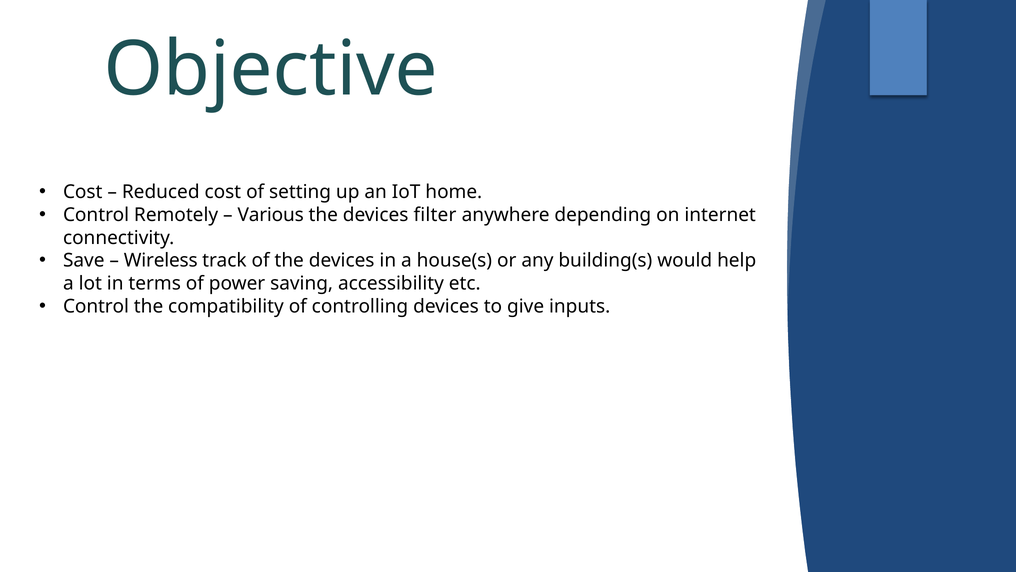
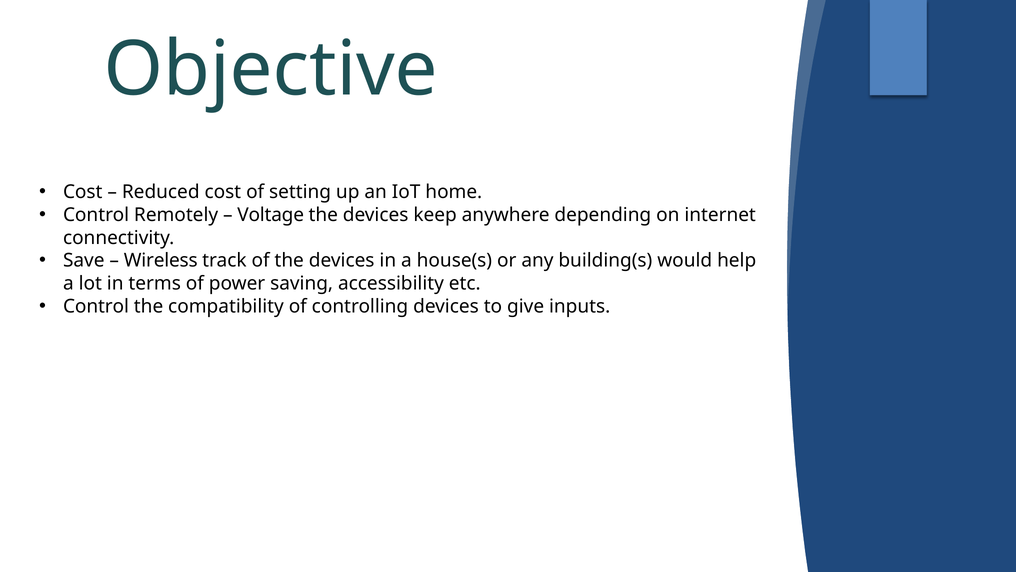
Various: Various -> Voltage (271, 215)
filter: filter -> keep (435, 215)
